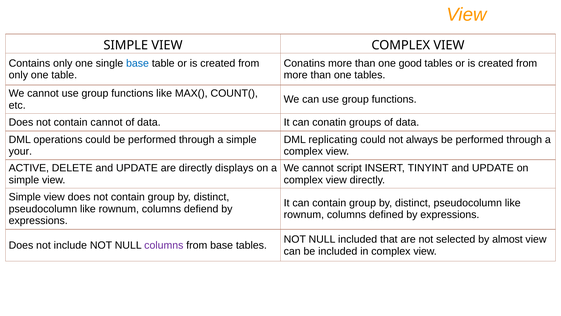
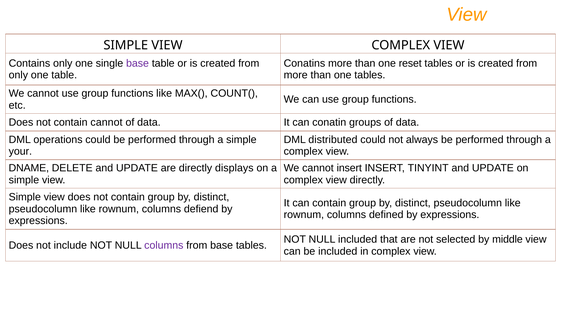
base colour: blue -> purple (138, 63)
good: good -> reset (410, 63)
replicating: replicating -> distributed (333, 139)
ACTIVE: ACTIVE -> DNAME (29, 168)
cannot script: script -> insert (349, 168)
almost: almost -> middle (507, 239)
